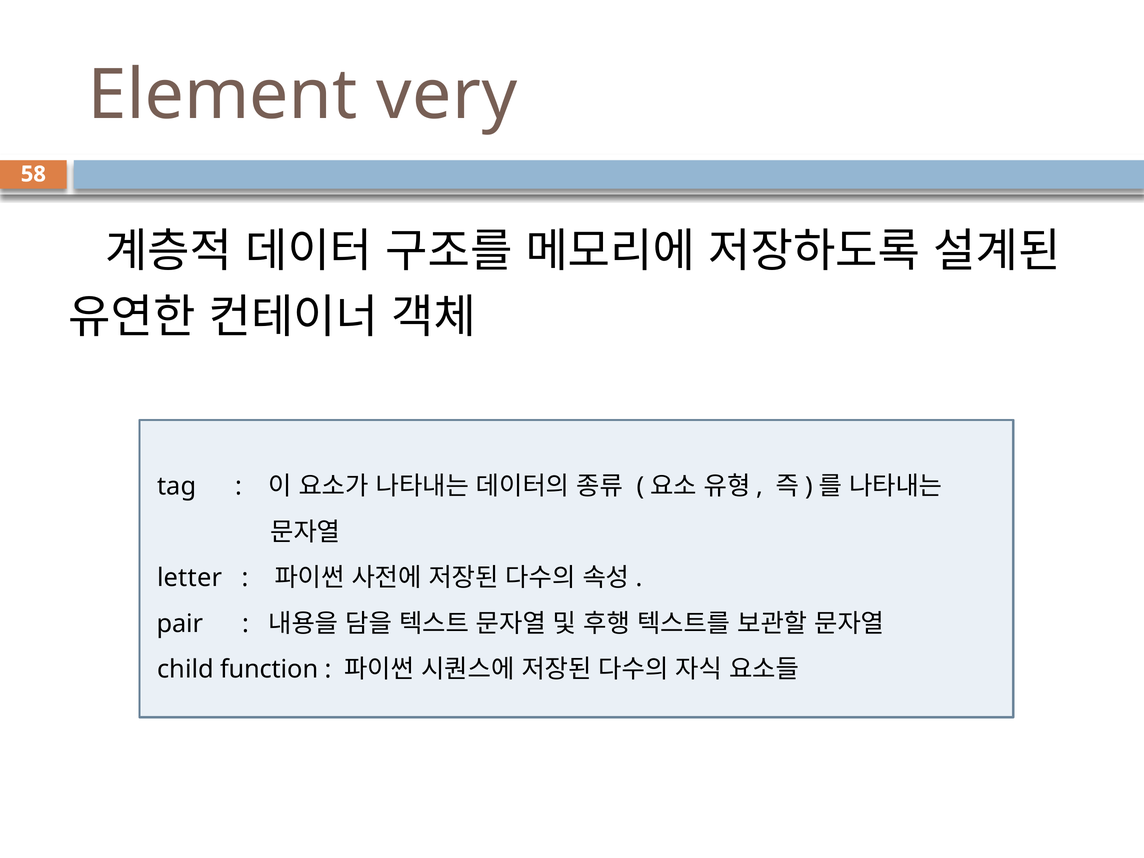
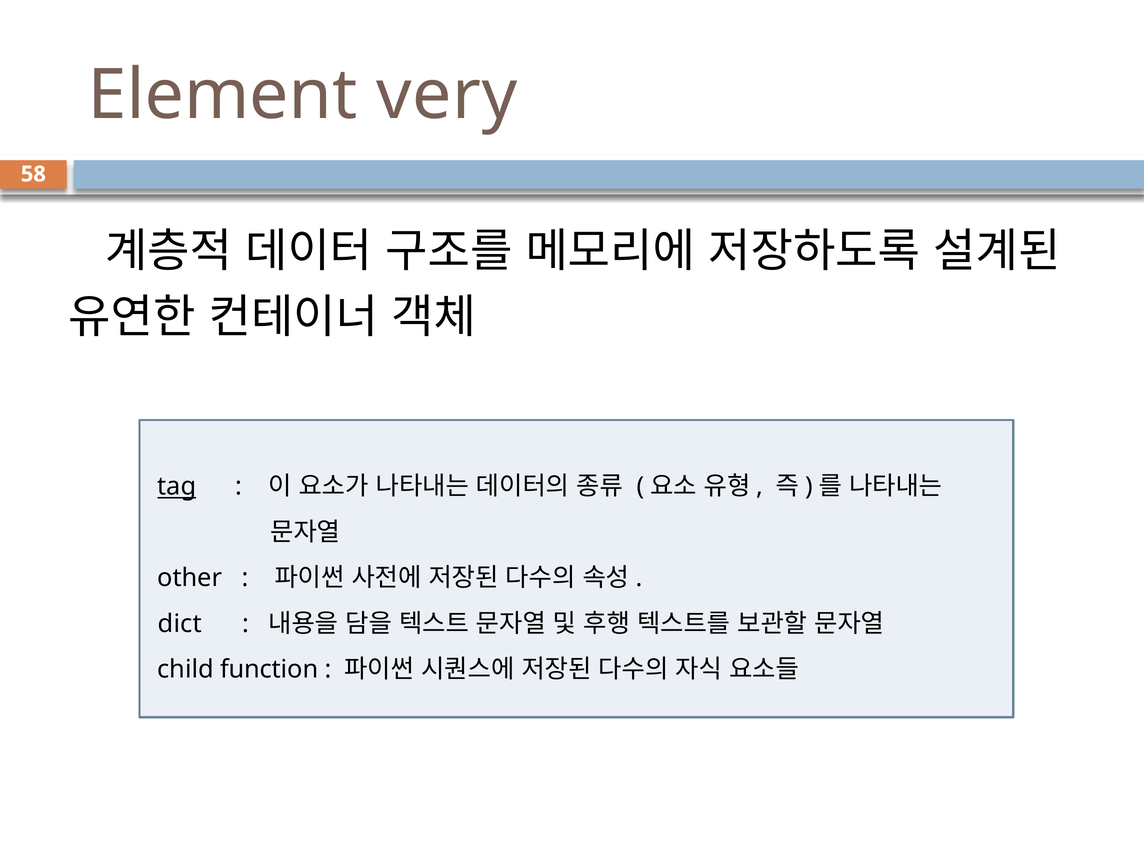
tag underline: none -> present (177, 487)
letter: letter -> other (190, 578)
pair: pair -> dict (180, 624)
